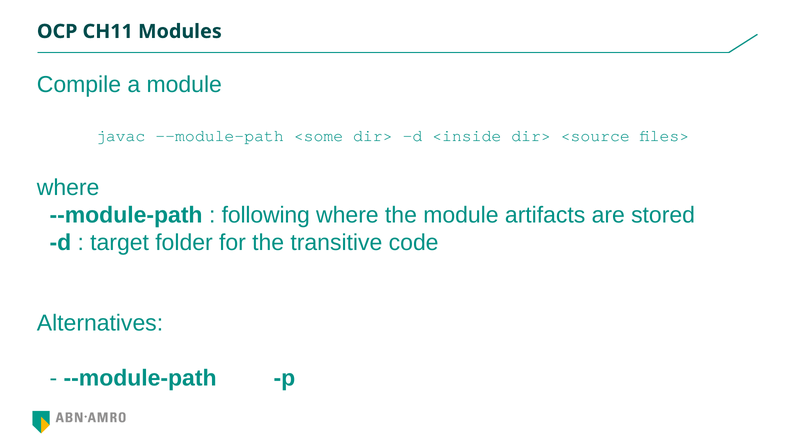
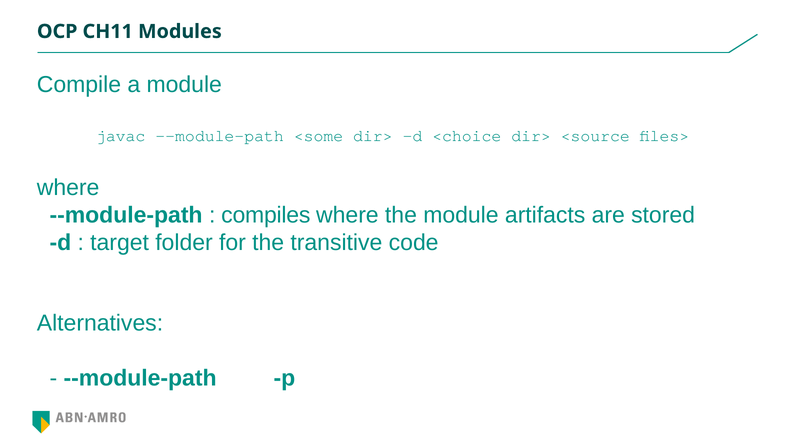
<inside: <inside -> <choice (467, 136)
following: following -> compiles (266, 215)
